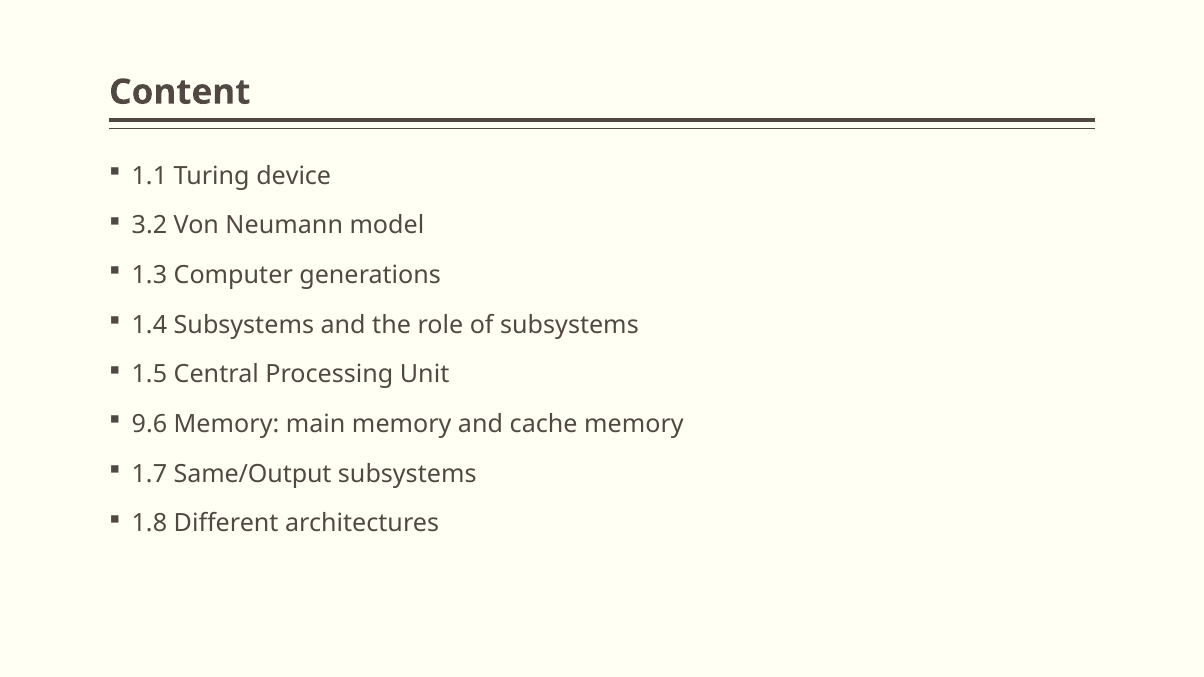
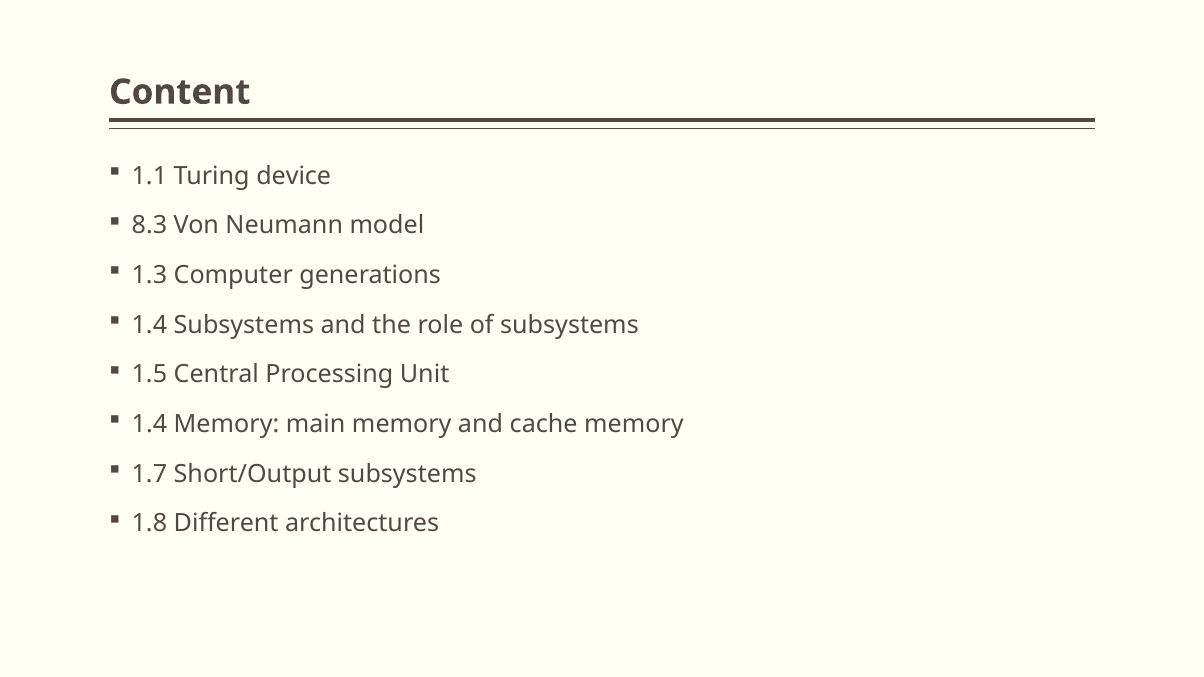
3.2: 3.2 -> 8.3 (149, 226)
9.6: 9.6 -> 1.4 (149, 424)
Same/Output: Same/Output -> Short/Output (253, 474)
